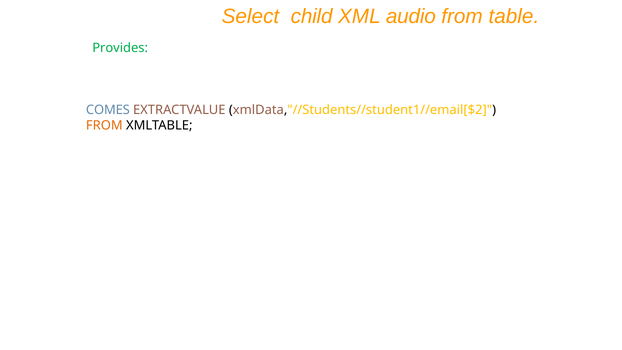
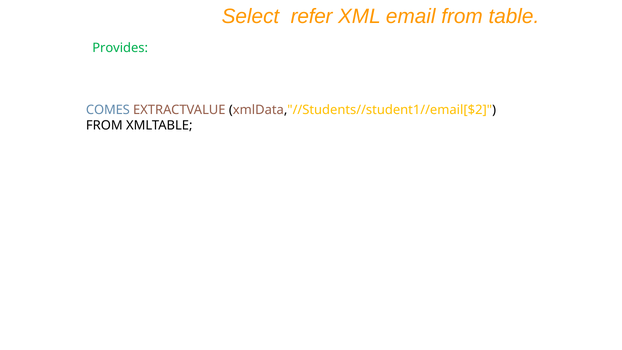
child: child -> refer (312, 16)
audio: audio -> email (411, 16)
FROM colour: orange -> black (104, 125)
